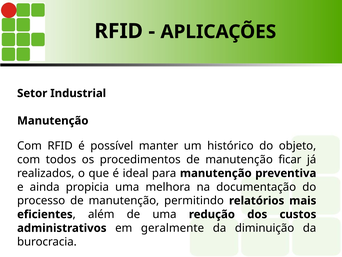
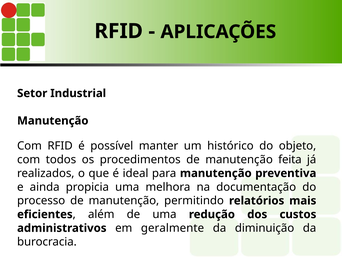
ficar: ficar -> feita (290, 159)
